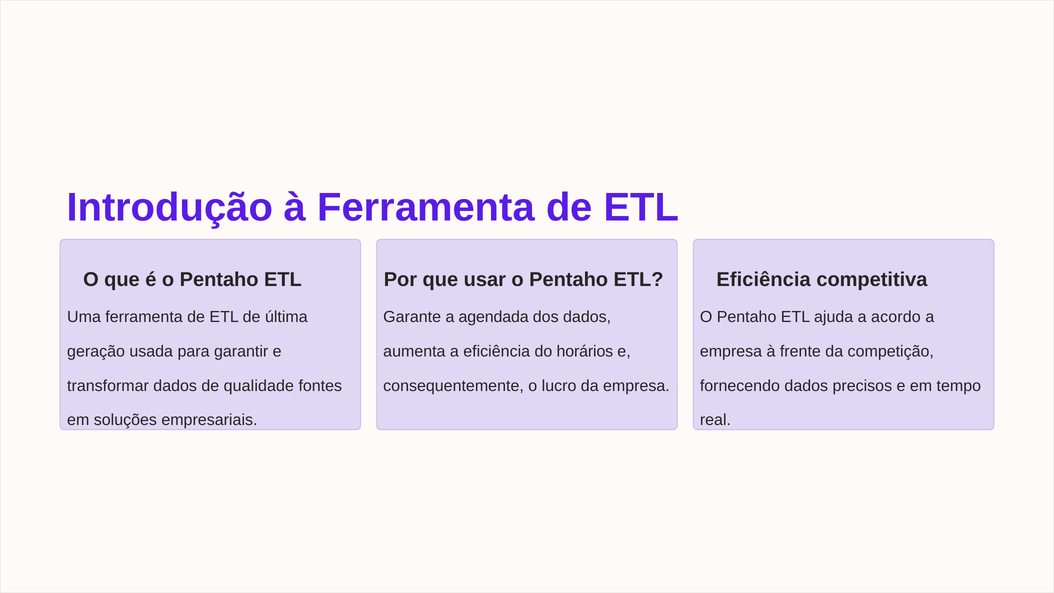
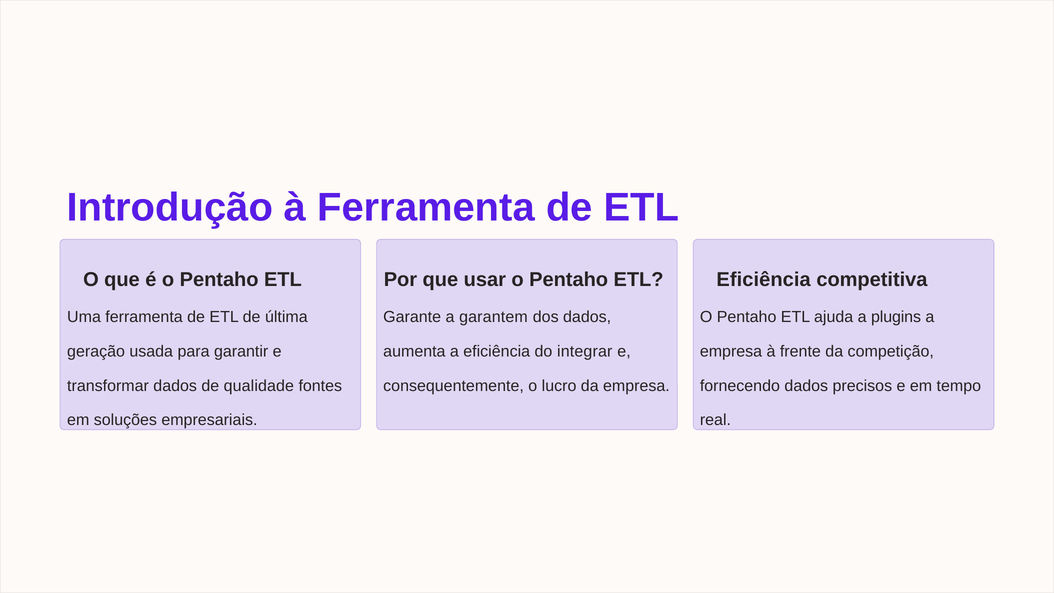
agendada: agendada -> garantem (493, 317)
acordo: acordo -> plugins (896, 317)
horários: horários -> integrar (585, 351)
